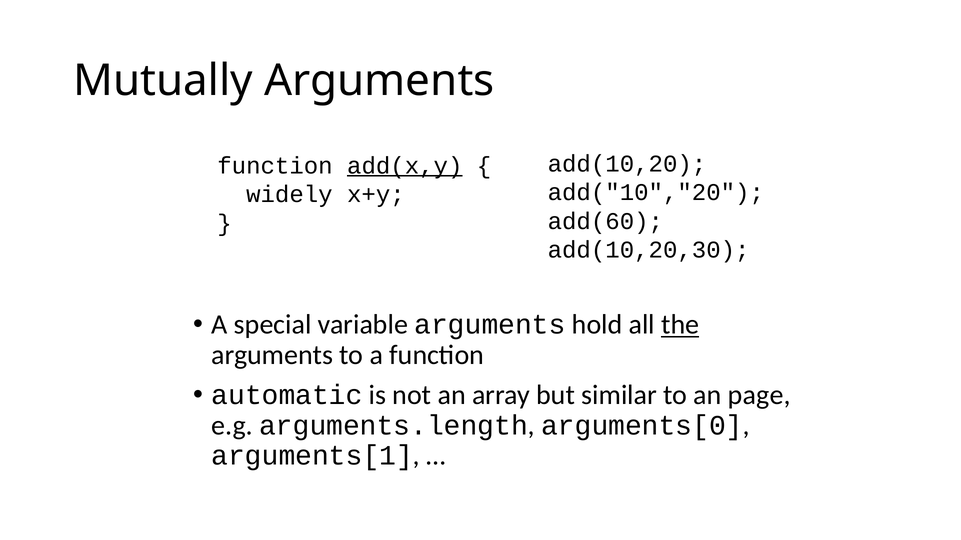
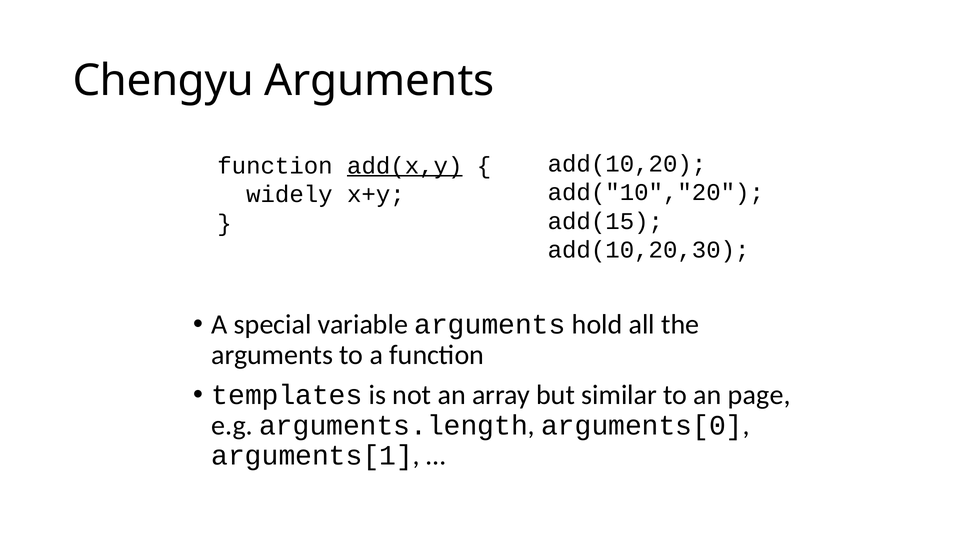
Mutually: Mutually -> Chengyu (163, 81)
add(60: add(60 -> add(15 (605, 221)
the underline: present -> none (680, 325)
automatic: automatic -> templates (287, 395)
